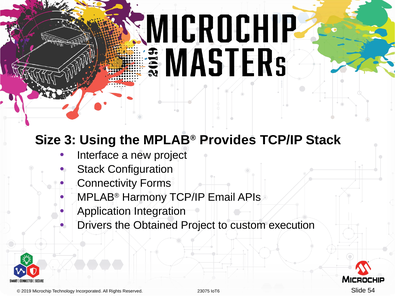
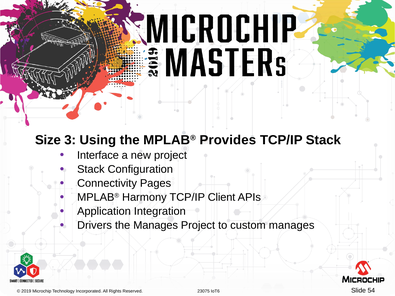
Forms: Forms -> Pages (156, 183)
Email: Email -> Client (222, 197)
the Obtained: Obtained -> Manages (156, 225)
custom execution: execution -> manages (292, 225)
